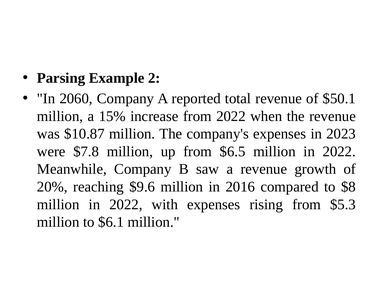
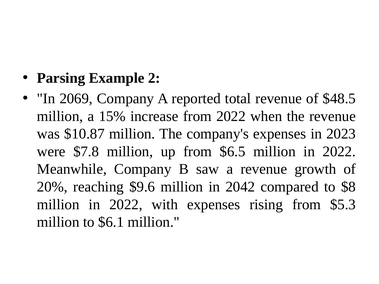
2060: 2060 -> 2069 (76, 99)
$50.1: $50.1 -> $48.5 (339, 99)
2016: 2016 -> 2042 (240, 187)
